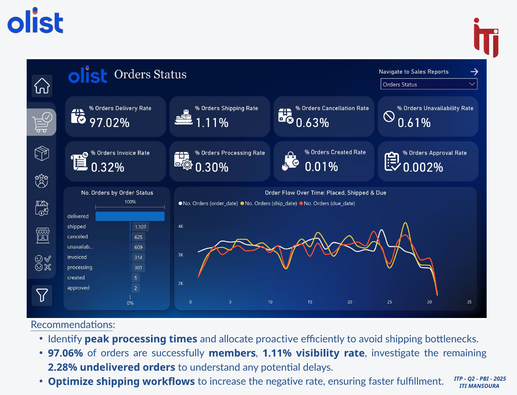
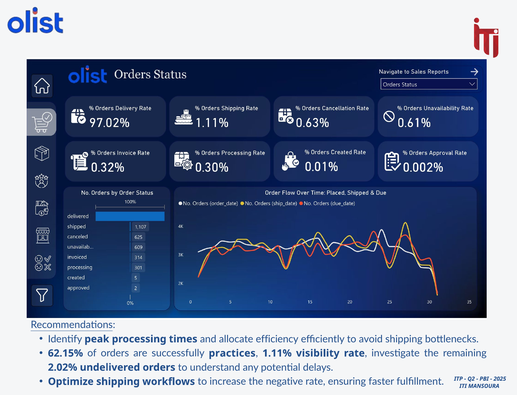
proactive: proactive -> efficiency (277, 339)
97.06%: 97.06% -> 62.15% (65, 354)
members: members -> practices (232, 354)
2.28%: 2.28% -> 2.02% (63, 368)
